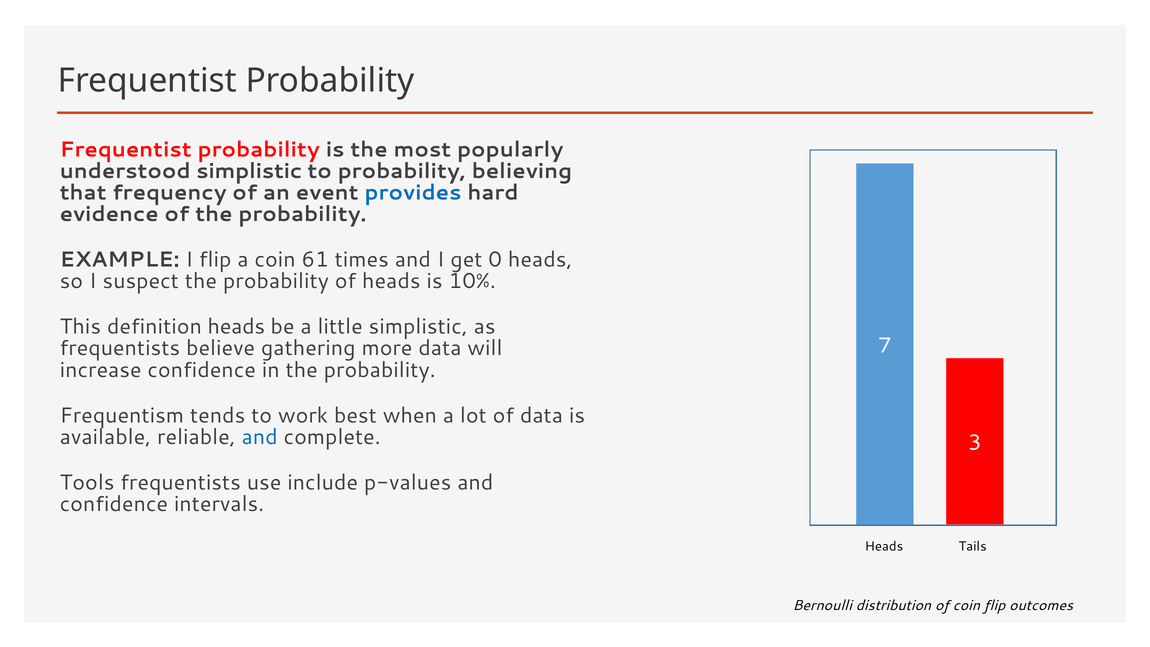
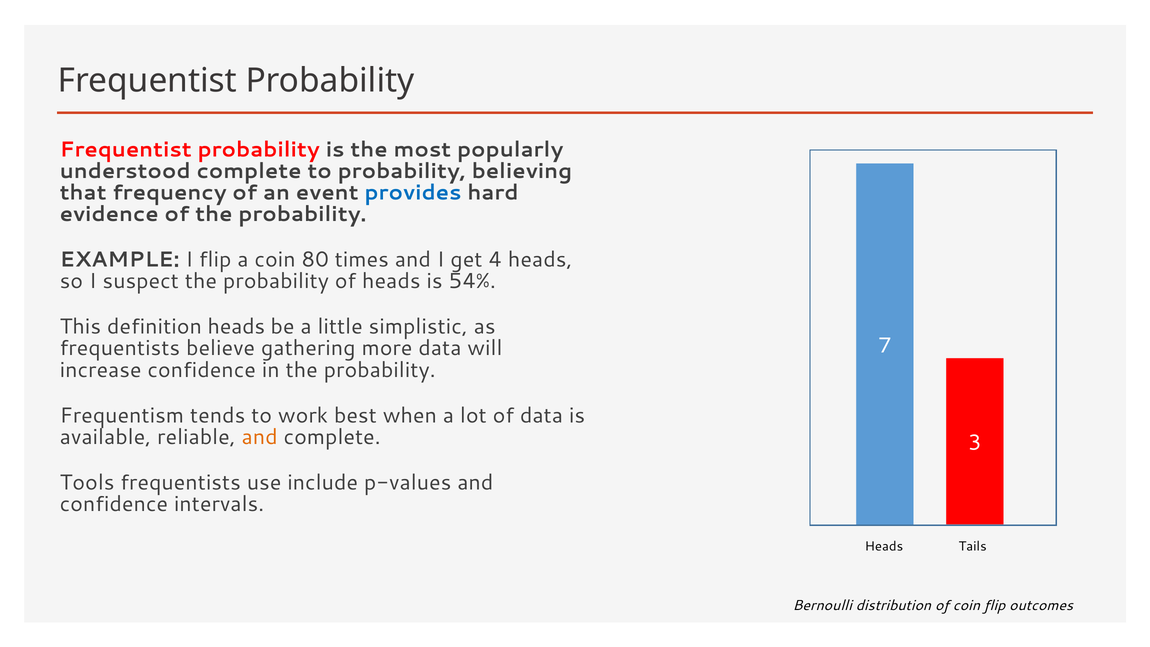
understood simplistic: simplistic -> complete (249, 171)
61: 61 -> 80 (315, 260)
0: 0 -> 4 (495, 260)
10%: 10% -> 54% (472, 281)
and colour: blue -> orange (260, 437)
